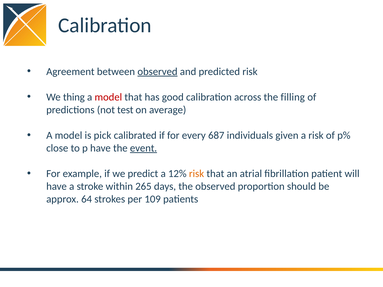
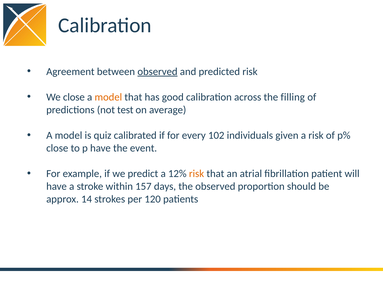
We thing: thing -> close (74, 97)
model colour: red -> orange (108, 97)
pick: pick -> quiz (103, 135)
687: 687 -> 102 (216, 135)
event underline: present -> none (143, 148)
265: 265 -> 157 (143, 187)
64: 64 -> 14 (87, 199)
109: 109 -> 120 (153, 199)
